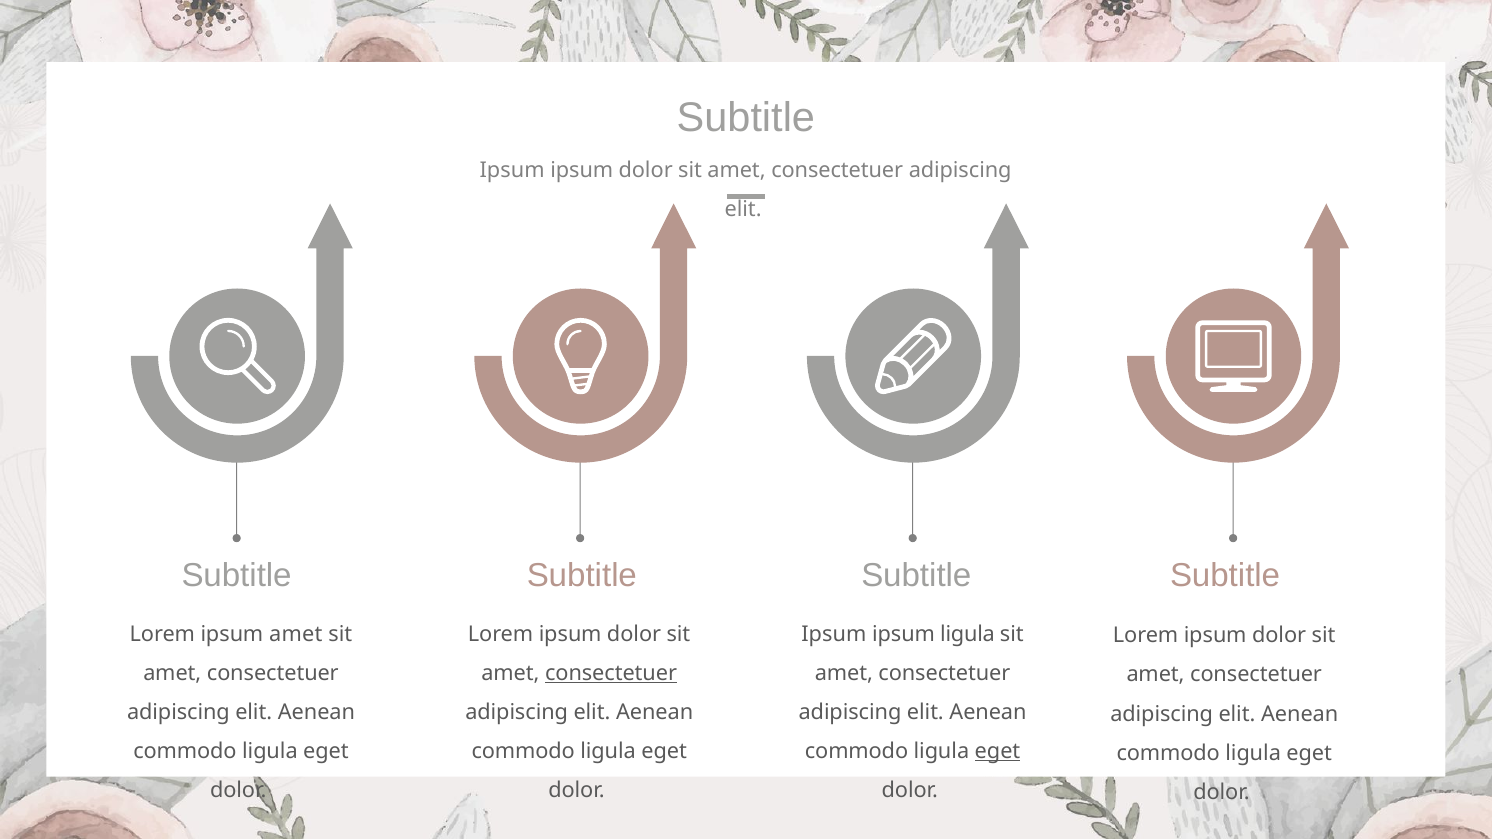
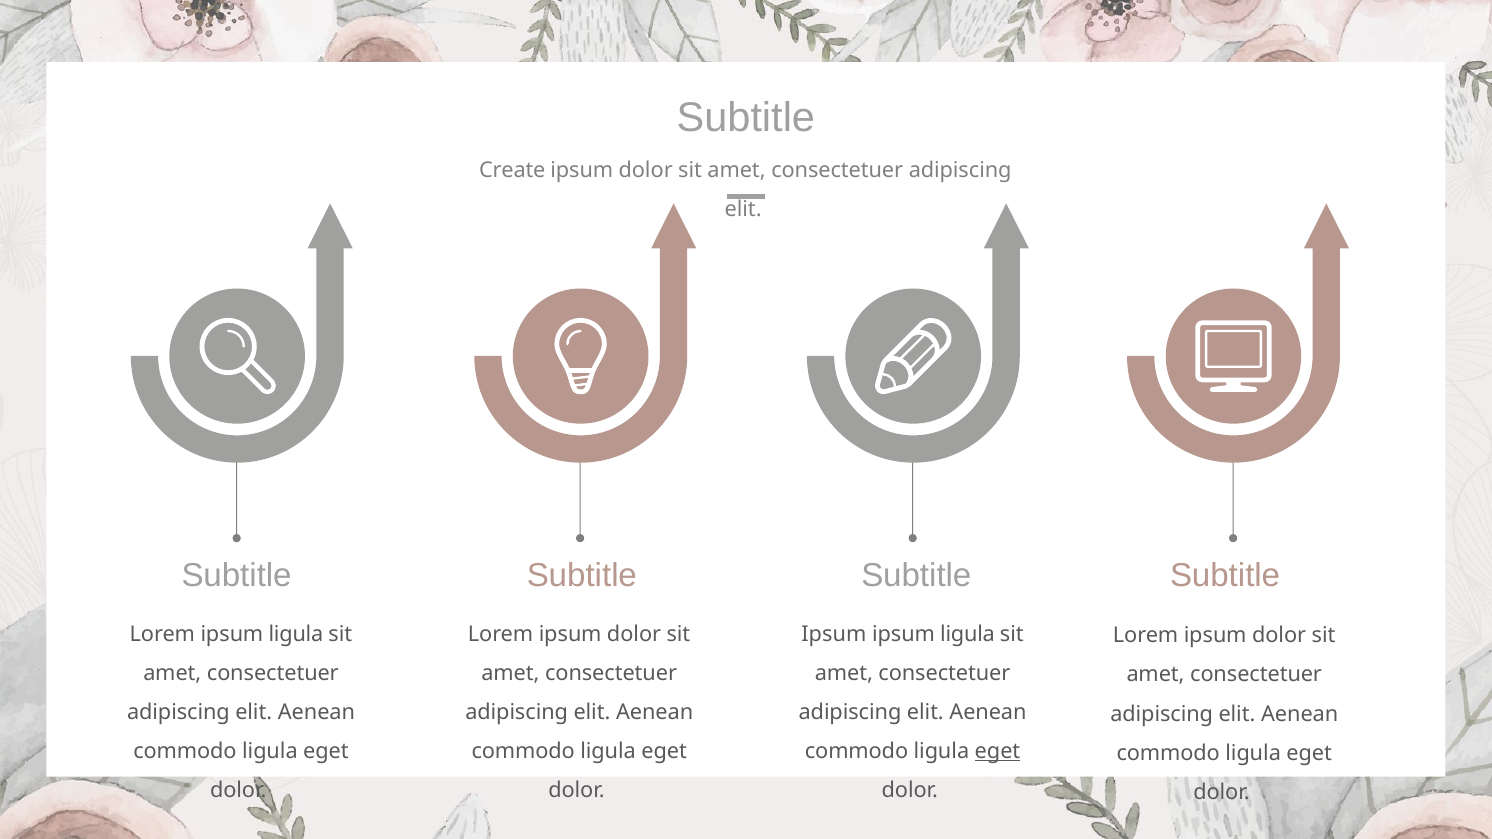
Ipsum: Ipsum -> Create (512, 170)
Lorem ipsum amet: amet -> ligula (296, 634)
consectetuer underline: present -> none (611, 673)
